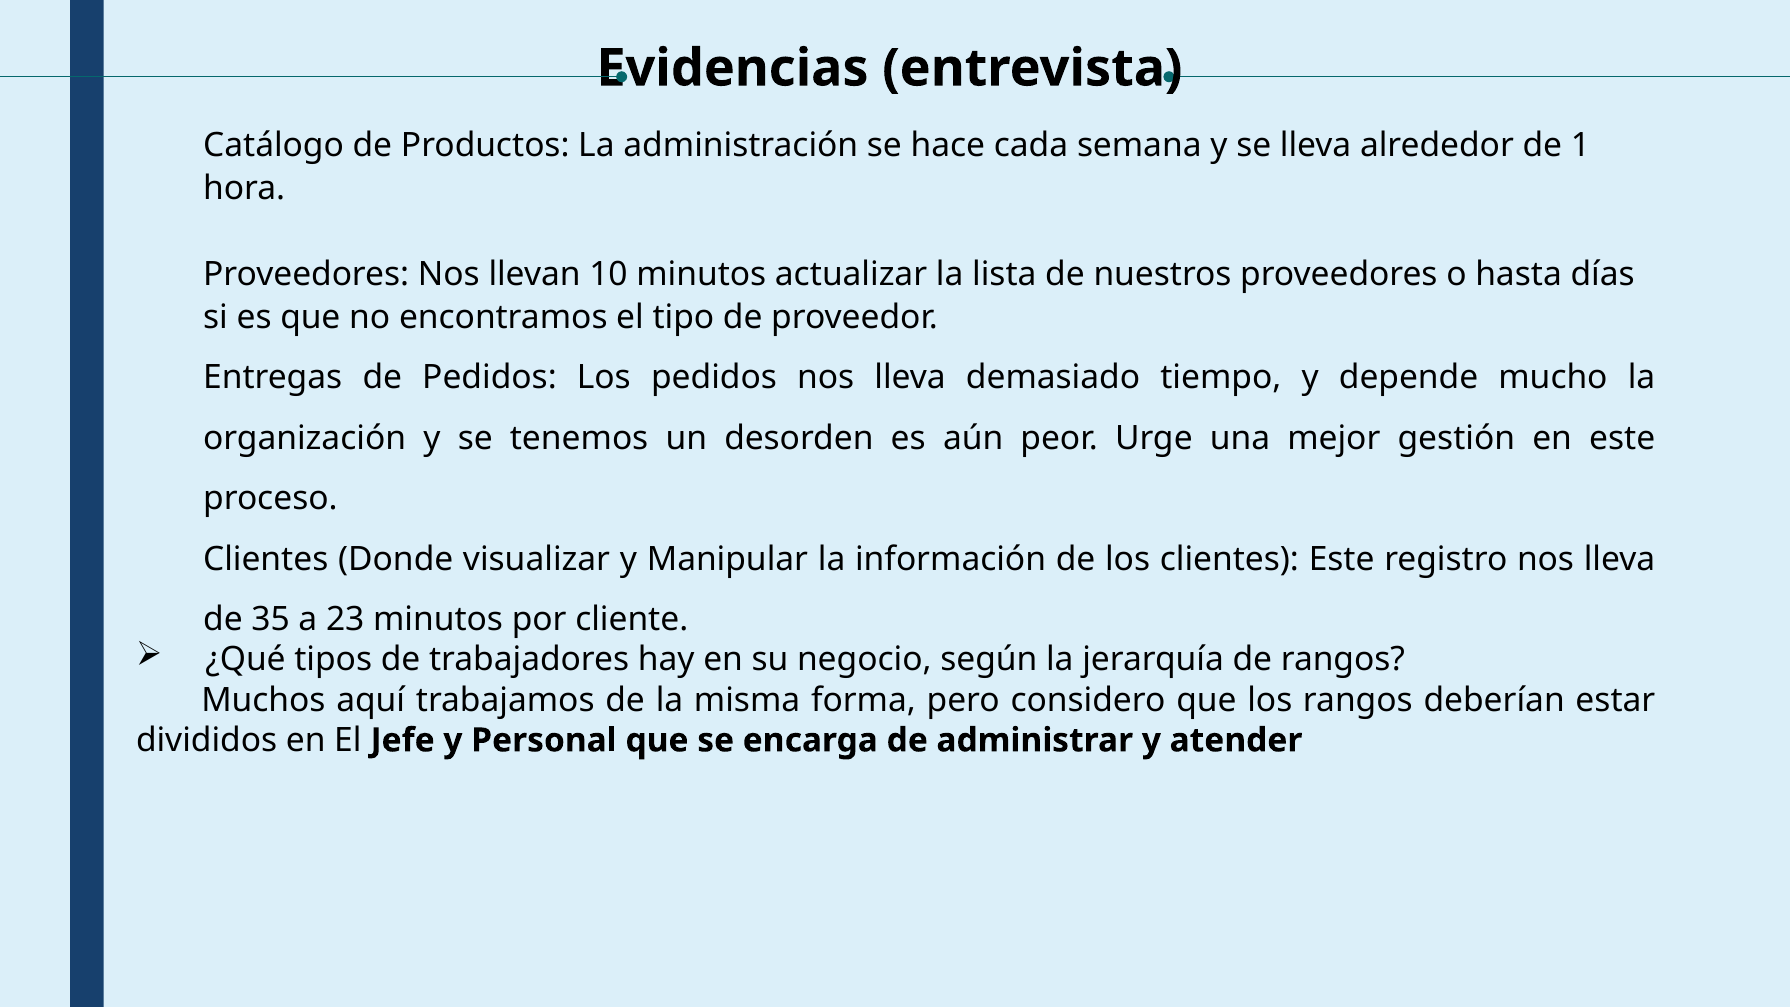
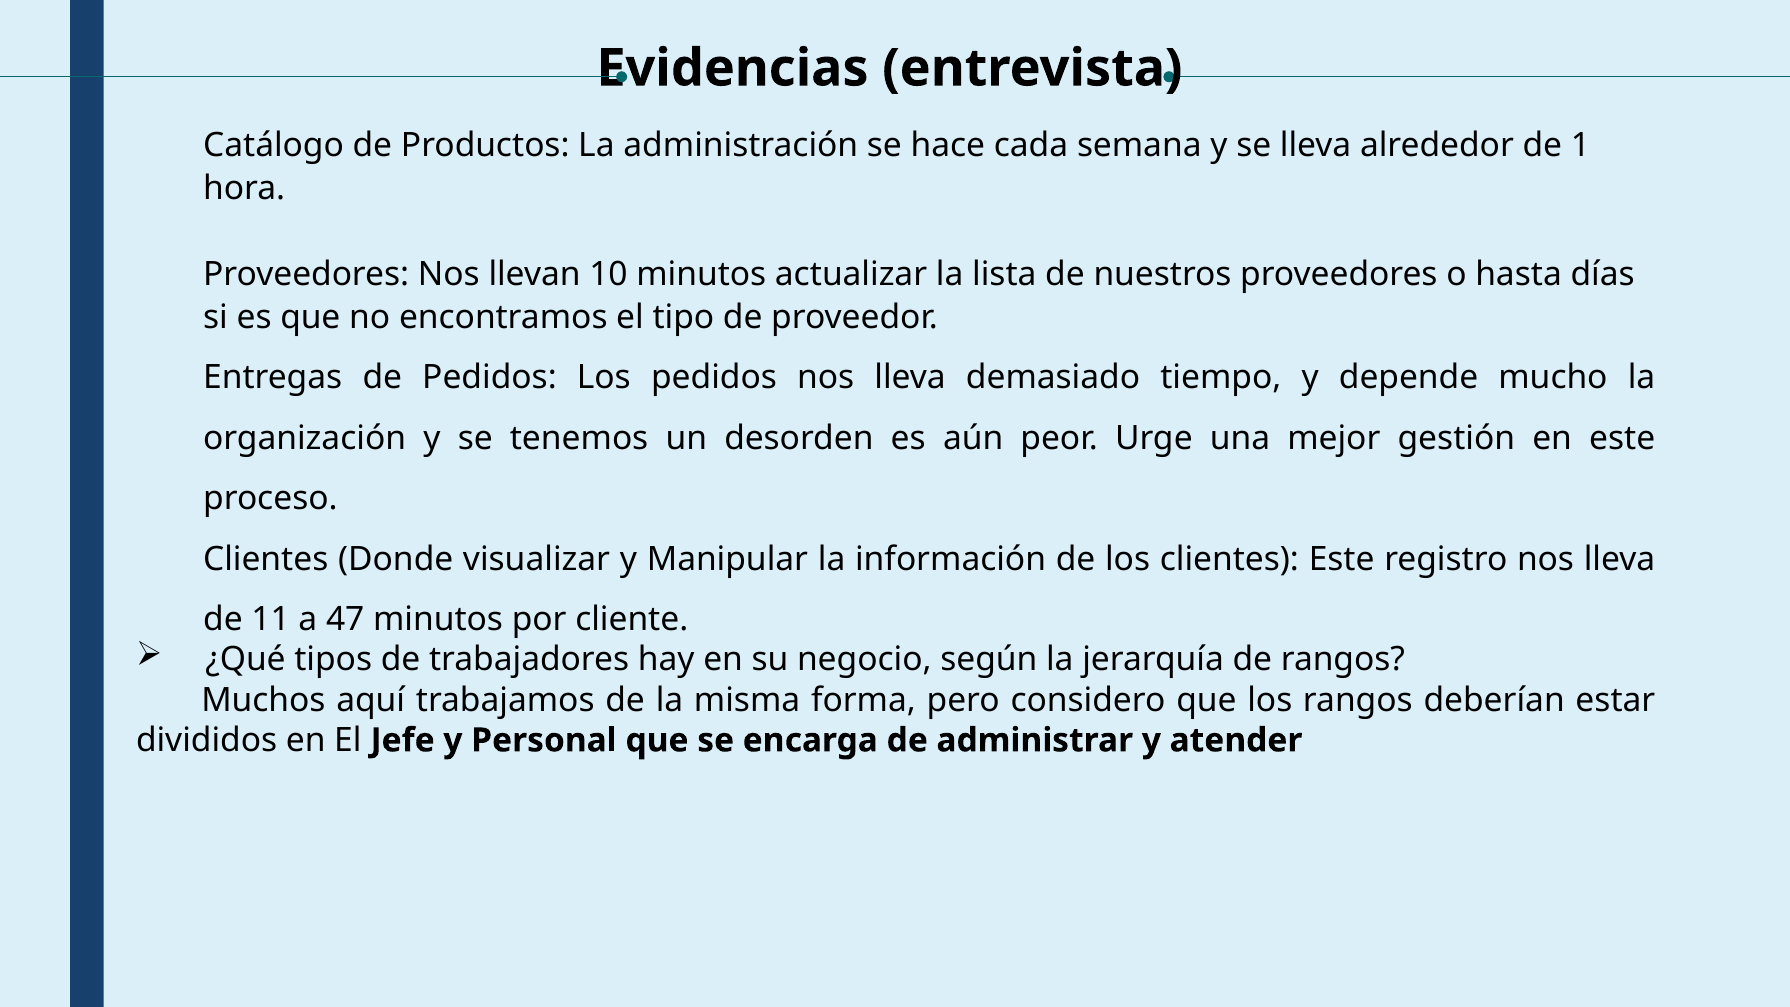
35: 35 -> 11 (271, 619)
23: 23 -> 47 (345, 619)
